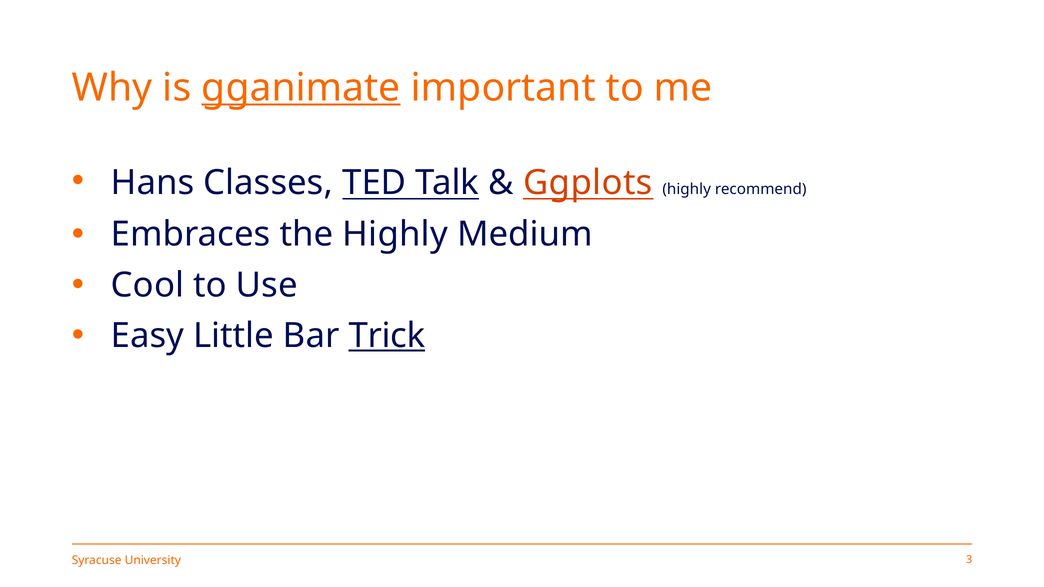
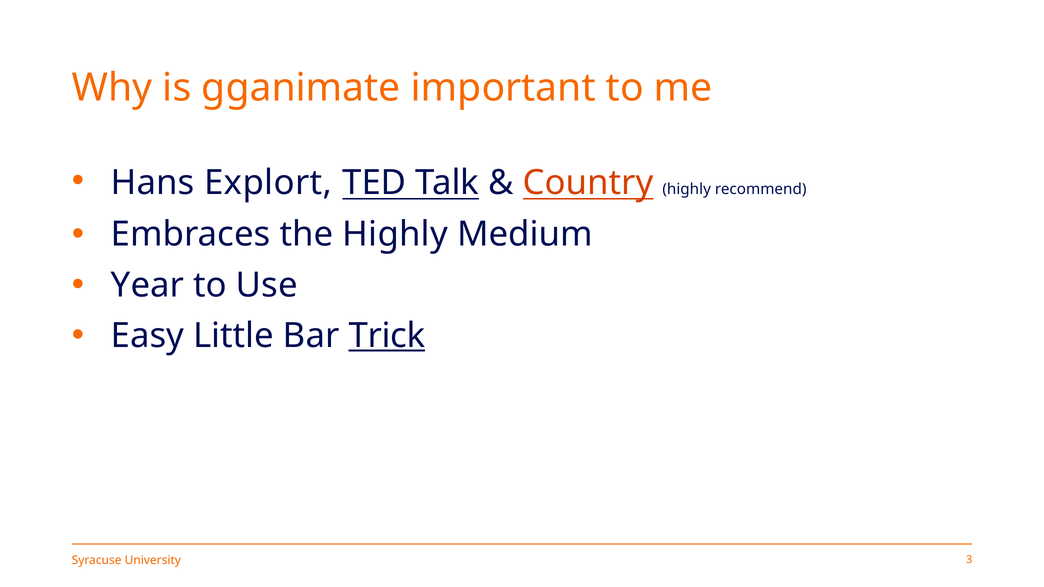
gganimate underline: present -> none (301, 88)
Classes: Classes -> Explort (268, 183)
Ggplots: Ggplots -> Country (588, 183)
Cool: Cool -> Year (148, 285)
